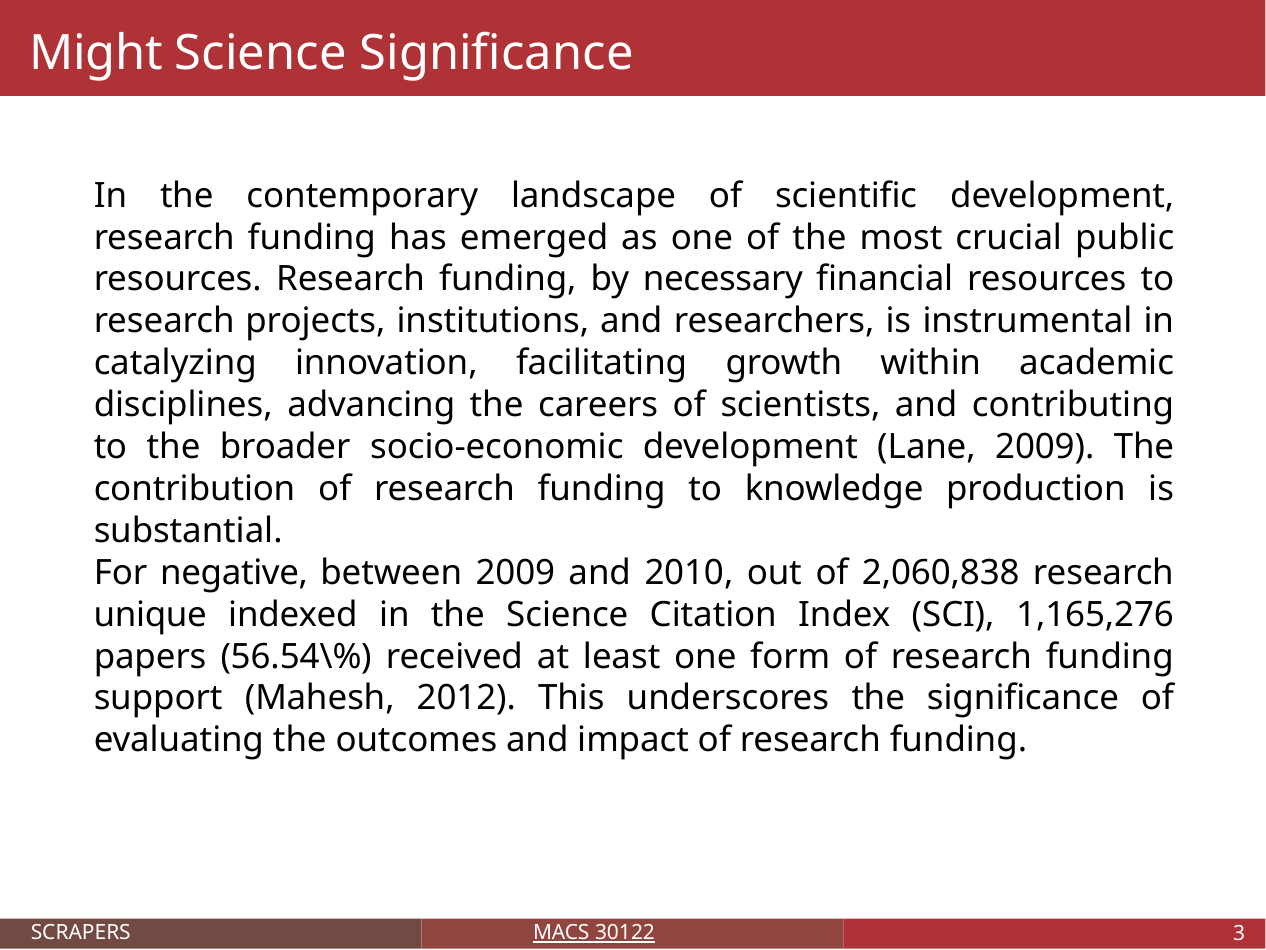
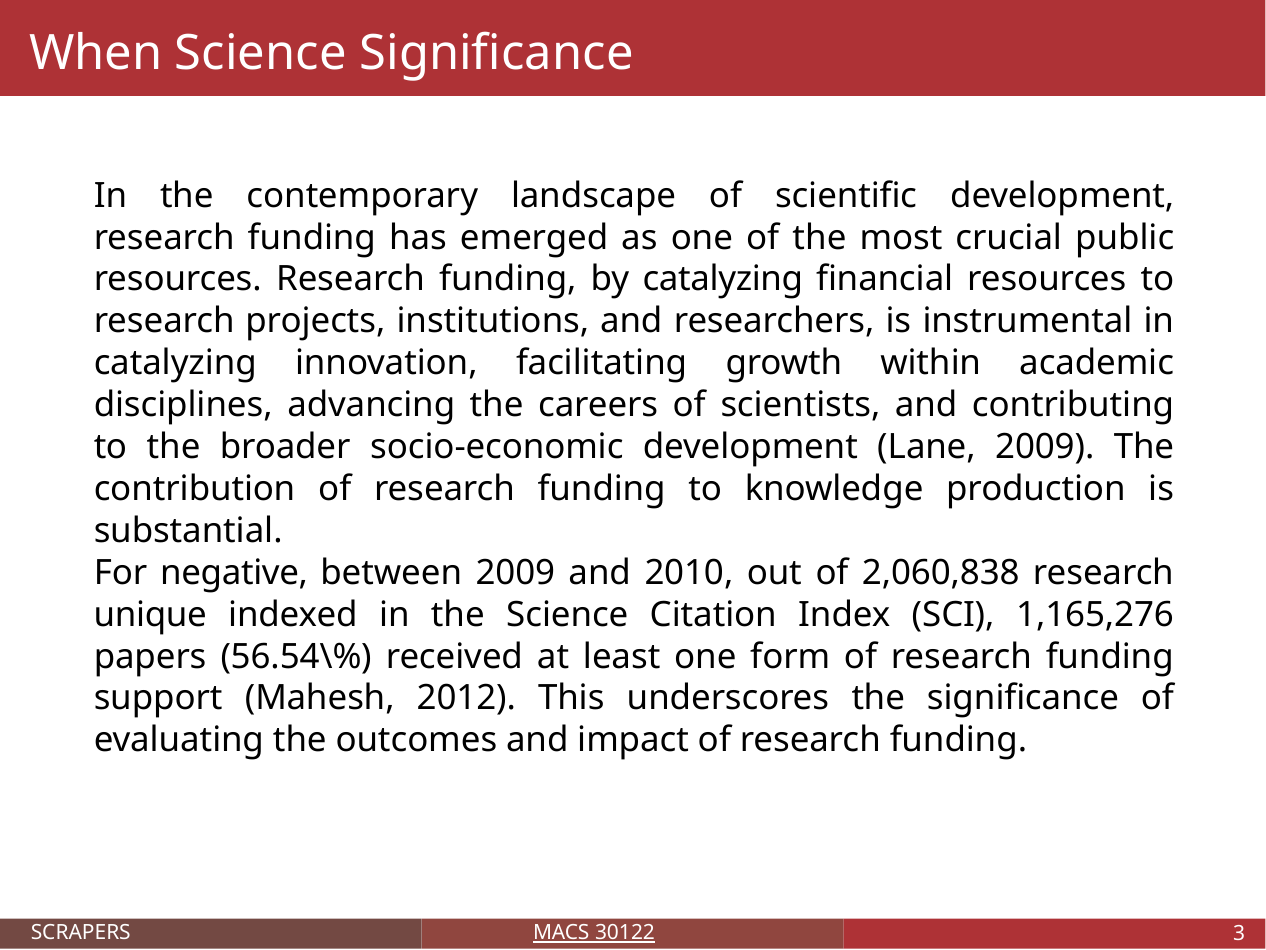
Might: Might -> When (96, 54)
by necessary: necessary -> catalyzing (723, 280)
